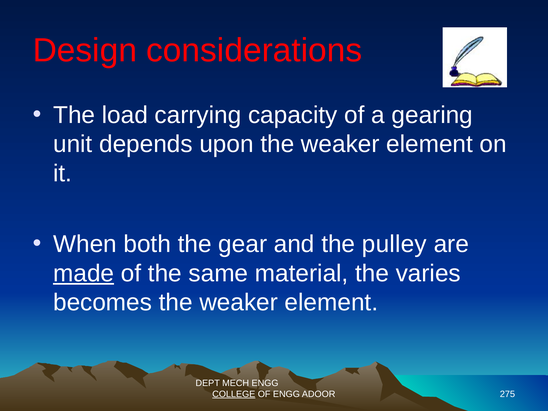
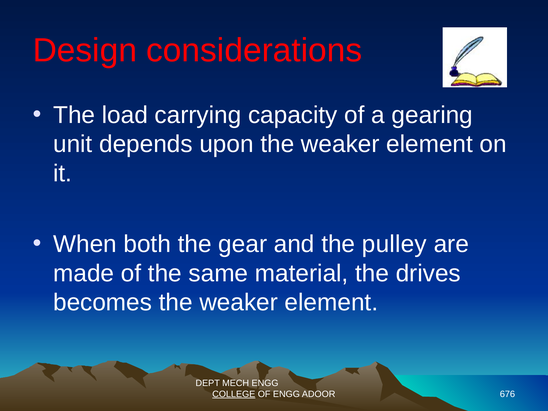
made underline: present -> none (84, 273)
varies: varies -> drives (428, 273)
275: 275 -> 676 (507, 394)
